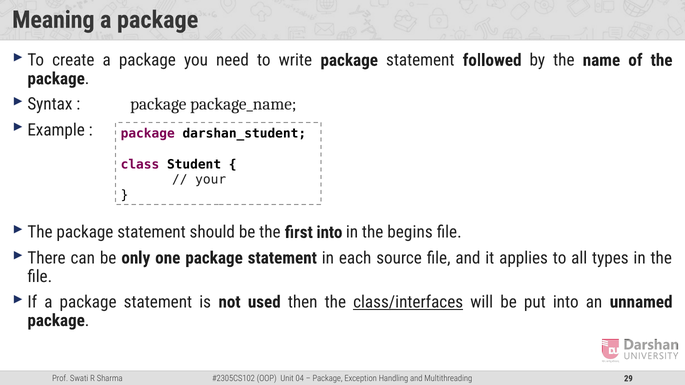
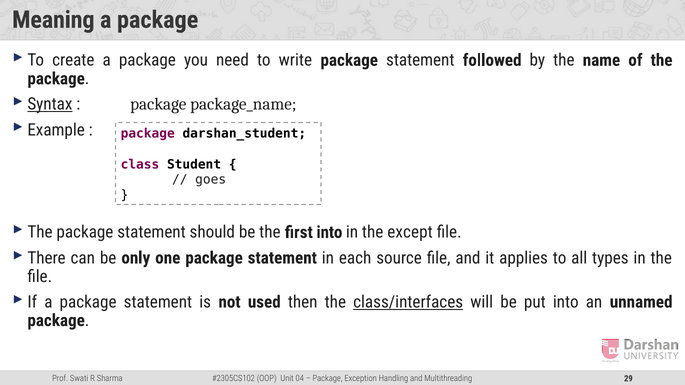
Syntax underline: none -> present (50, 104)
your: your -> goes (211, 180)
begins: begins -> except (410, 232)
